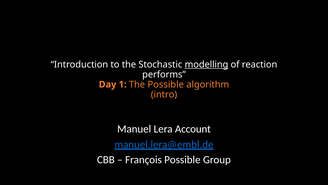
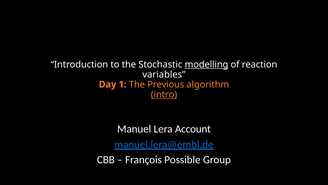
performs: performs -> variables (164, 74)
The Possible: Possible -> Previous (166, 84)
intro underline: none -> present (164, 94)
